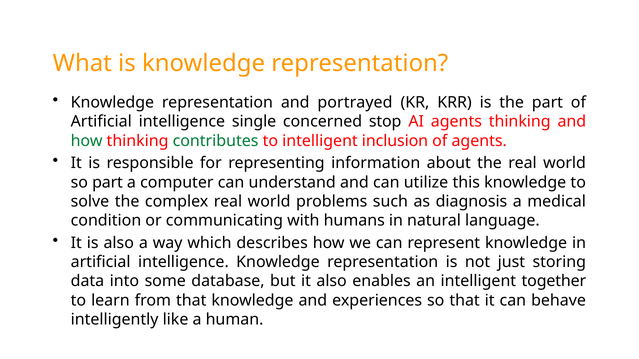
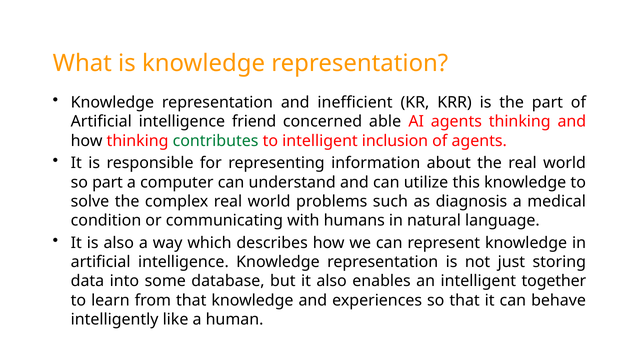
portrayed: portrayed -> inefficient (355, 103)
single: single -> friend (254, 122)
stop: stop -> able (385, 122)
how colour: green -> black (87, 141)
